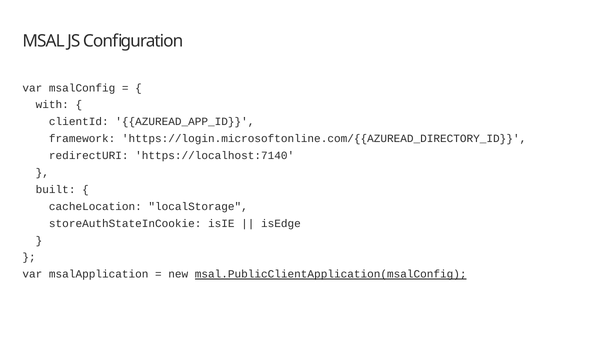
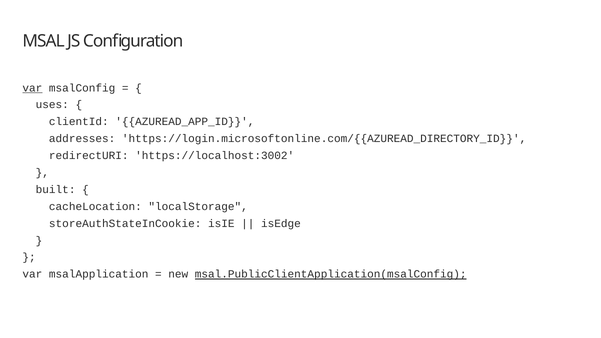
var underline: none -> present (32, 88)
with: with -> uses (52, 105)
framework: framework -> addresses (82, 139)
https://localhost:7140: https://localhost:7140 -> https://localhost:3002 (215, 156)
